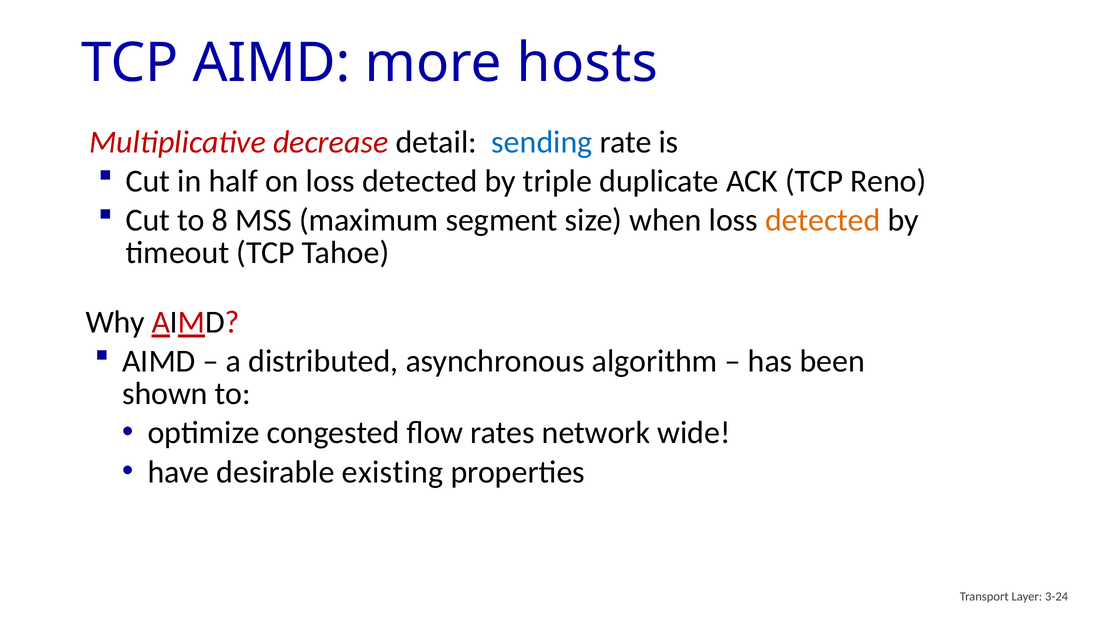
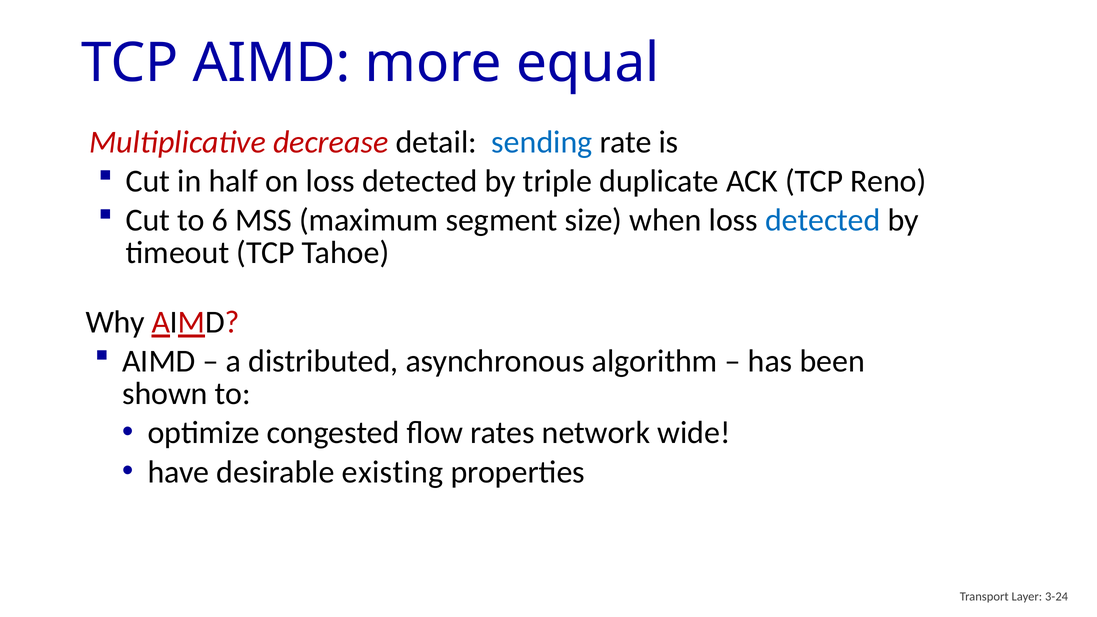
hosts: hosts -> equal (588, 63)
8: 8 -> 6 (220, 220)
detected colour: orange -> blue (823, 220)
